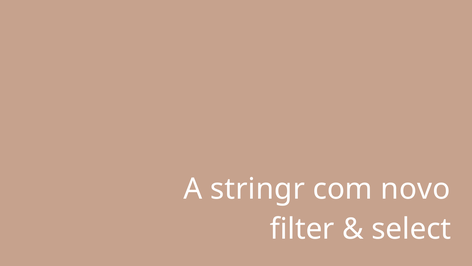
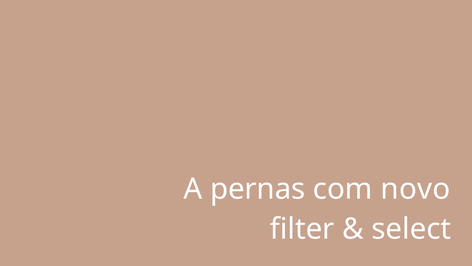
stringr: stringr -> pernas (258, 189)
